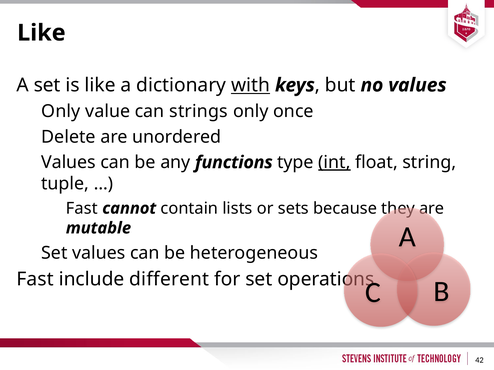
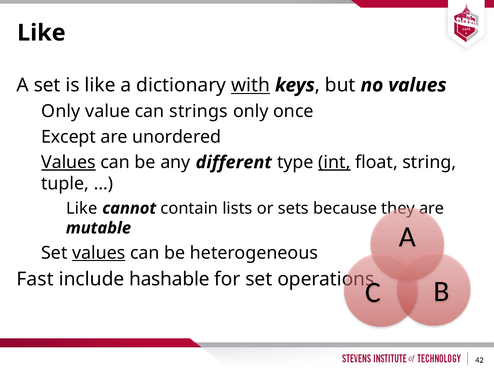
Delete: Delete -> Except (69, 137)
Values underline: none -> present (69, 163)
functions: functions -> different (234, 163)
Fast: Fast -> Like (82, 209)
values underline: none -> present (99, 253)
different: different -> hashable (169, 280)
